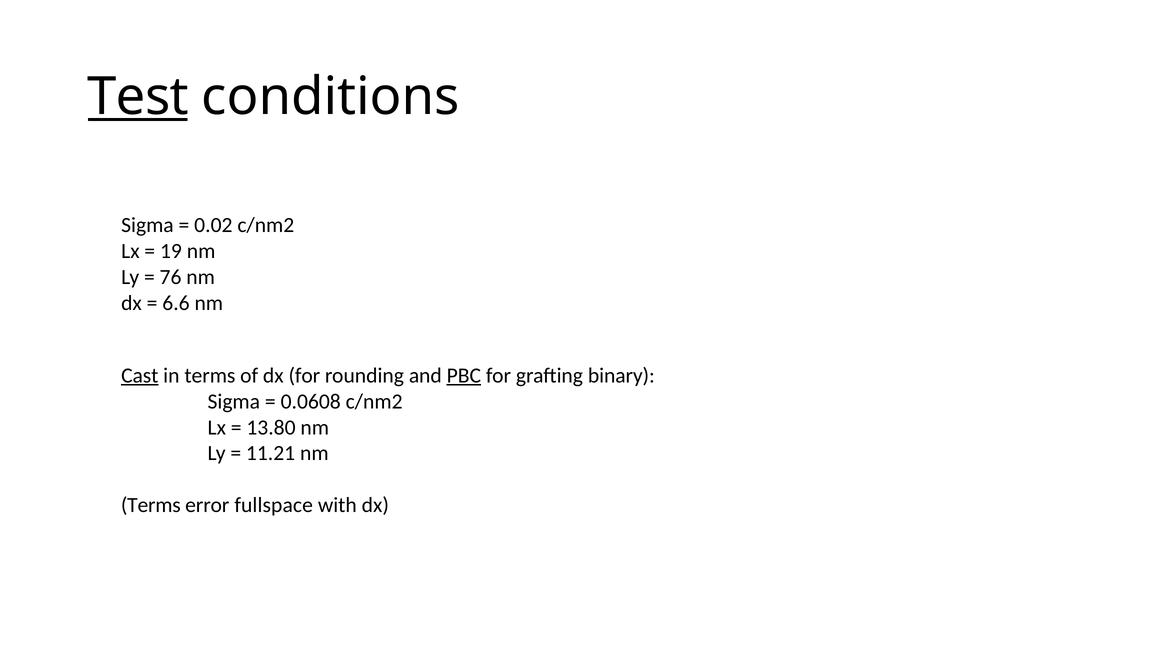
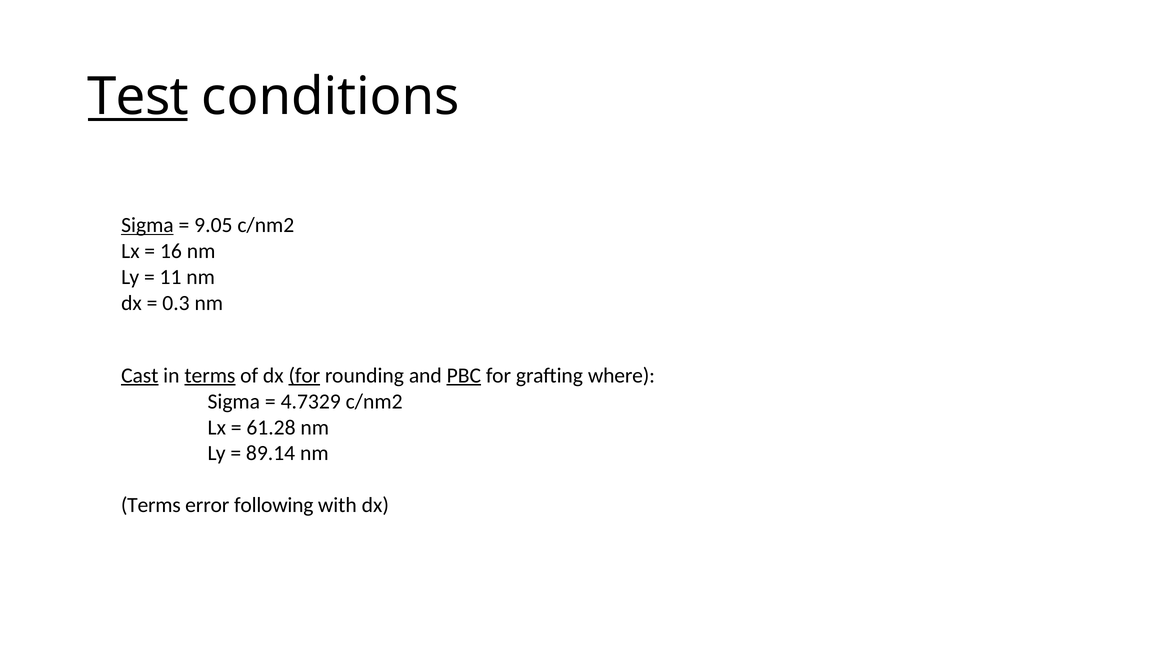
Sigma underline: none -> present (147, 225)
0.02: 0.02 -> 9.05 (213, 225)
19: 19 -> 16 (171, 251)
76: 76 -> 11 (171, 277)
6.6: 6.6 -> 0.3 (176, 303)
terms underline: none -> present (210, 376)
for underline: none -> present (304, 376)
binary: binary -> where (621, 376)
0.0608: 0.0608 -> 4.7329 (311, 401)
13.80: 13.80 -> 61.28 (271, 427)
11.21: 11.21 -> 89.14 (271, 453)
fullspace: fullspace -> following (274, 505)
